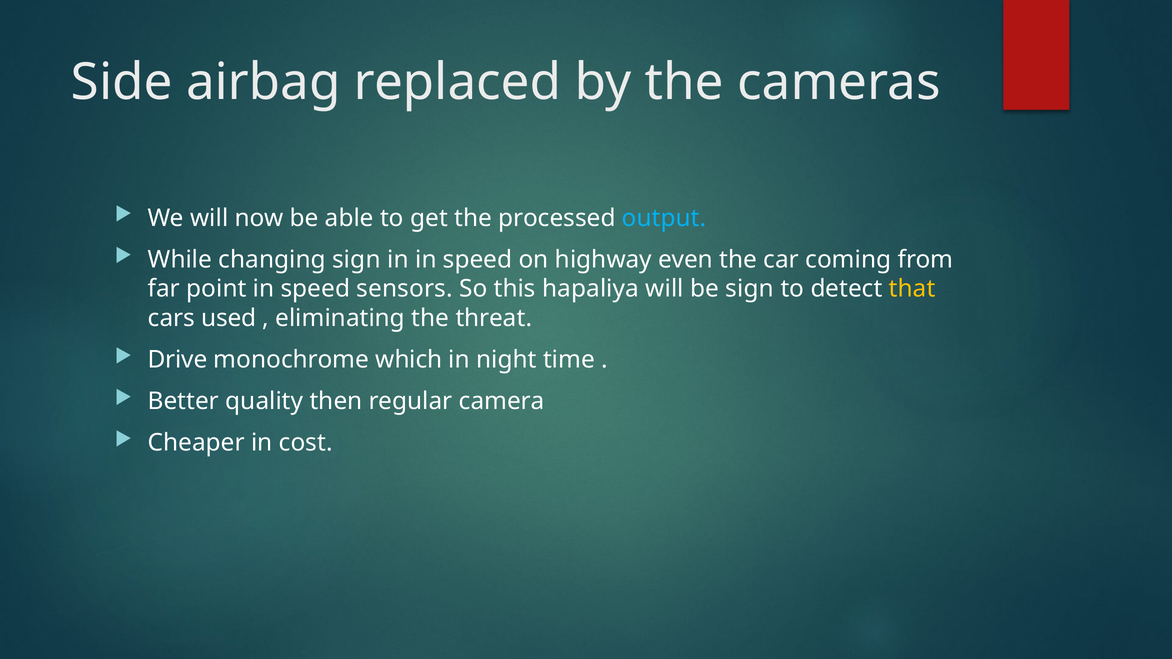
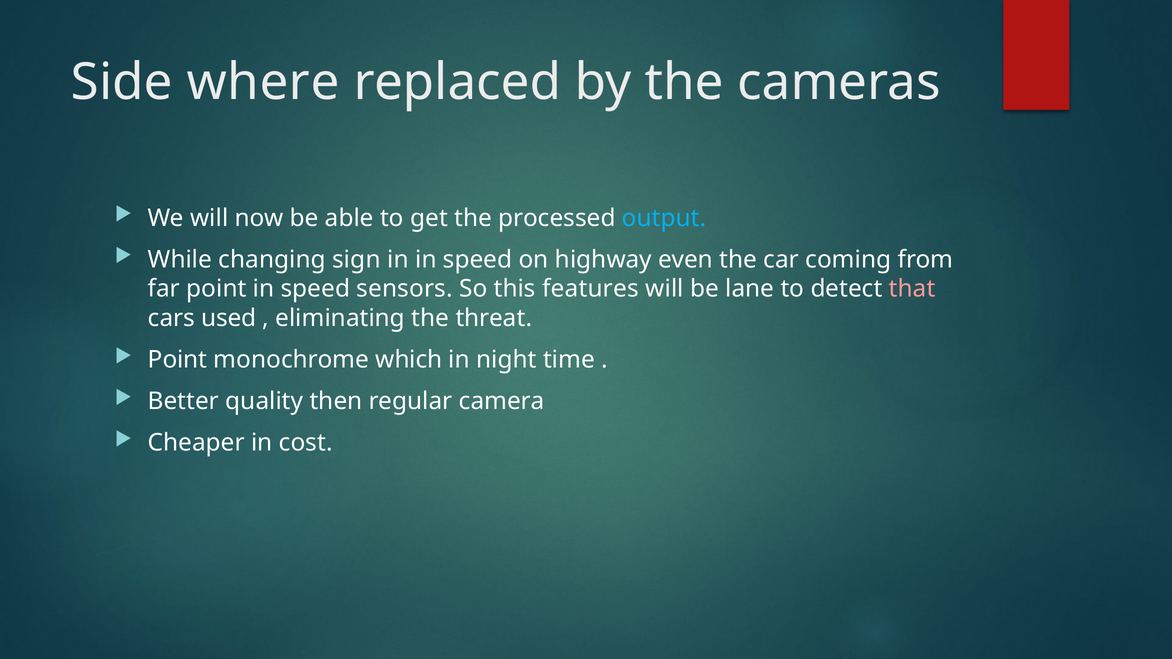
airbag: airbag -> where (263, 82)
hapaliya: hapaliya -> features (591, 289)
be sign: sign -> lane (750, 289)
that colour: yellow -> pink (912, 289)
Drive: Drive -> Point (178, 360)
